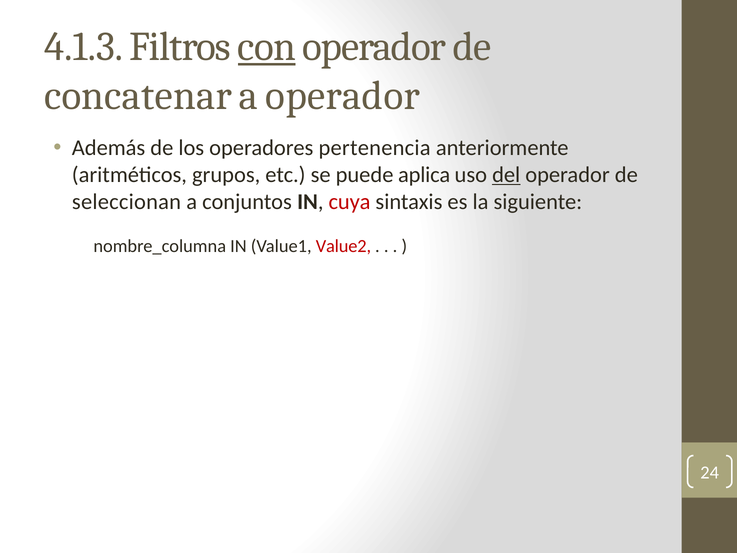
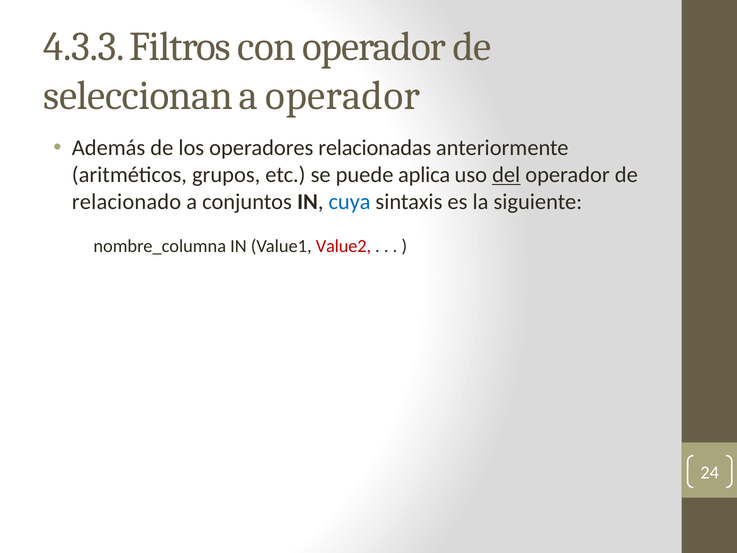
4.1.3: 4.1.3 -> 4.3.3 (84, 46)
con underline: present -> none (267, 46)
concatenar: concatenar -> seleccionan (138, 96)
pertenencia: pertenencia -> relacionadas (375, 148)
seleccionan: seleccionan -> relacionado (127, 202)
cuya colour: red -> blue (350, 202)
